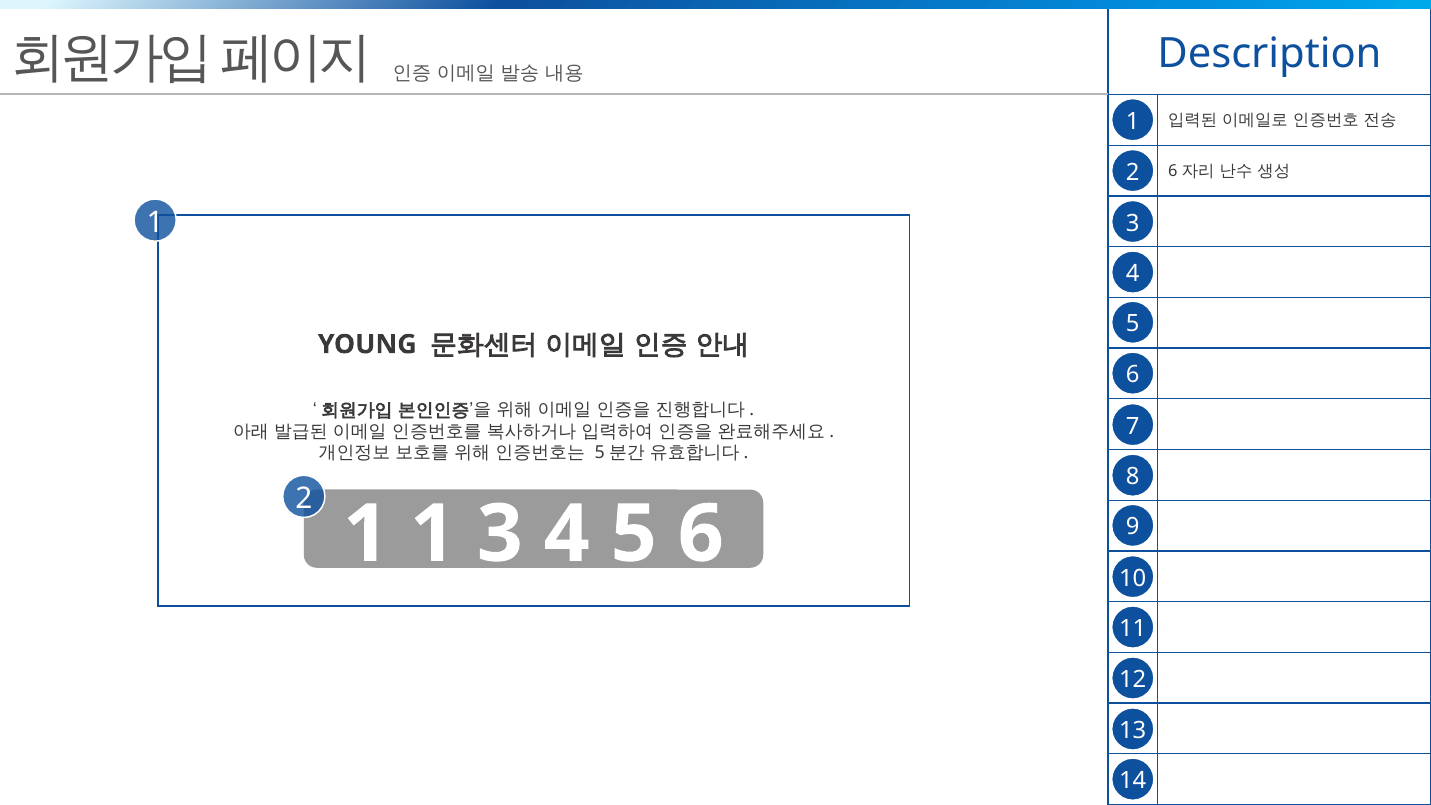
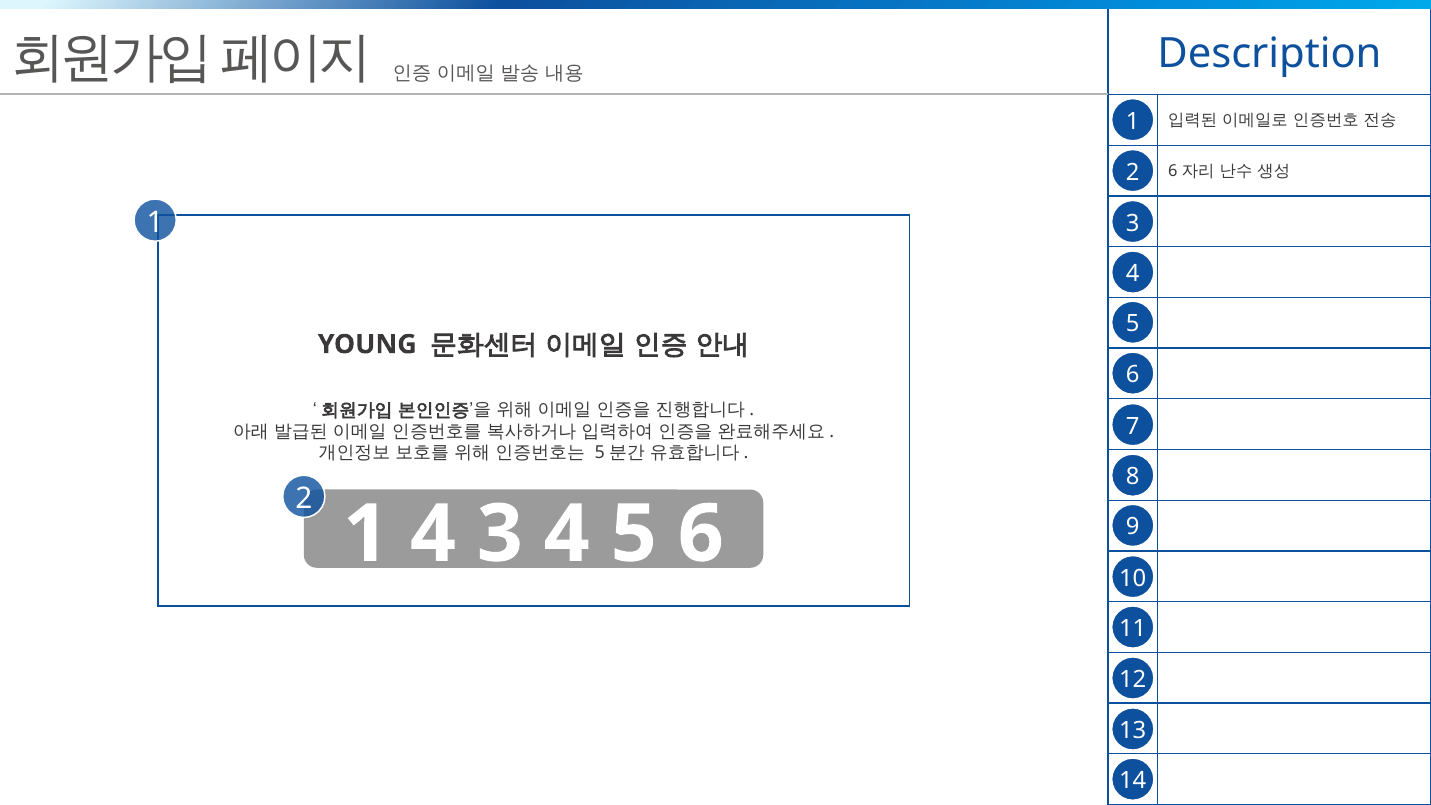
1 1: 1 -> 4 (433, 534)
